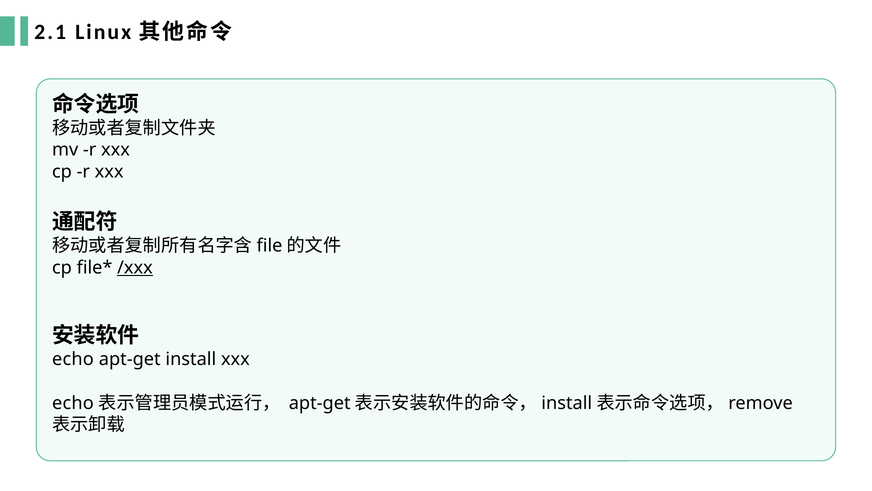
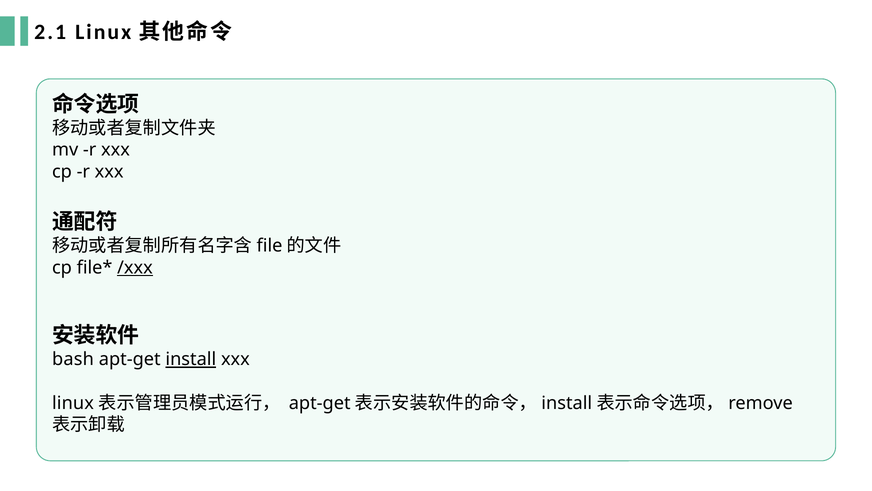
echo: echo -> bash (73, 359)
install underline: none -> present (191, 359)
echo: echo -> linux (73, 403)
